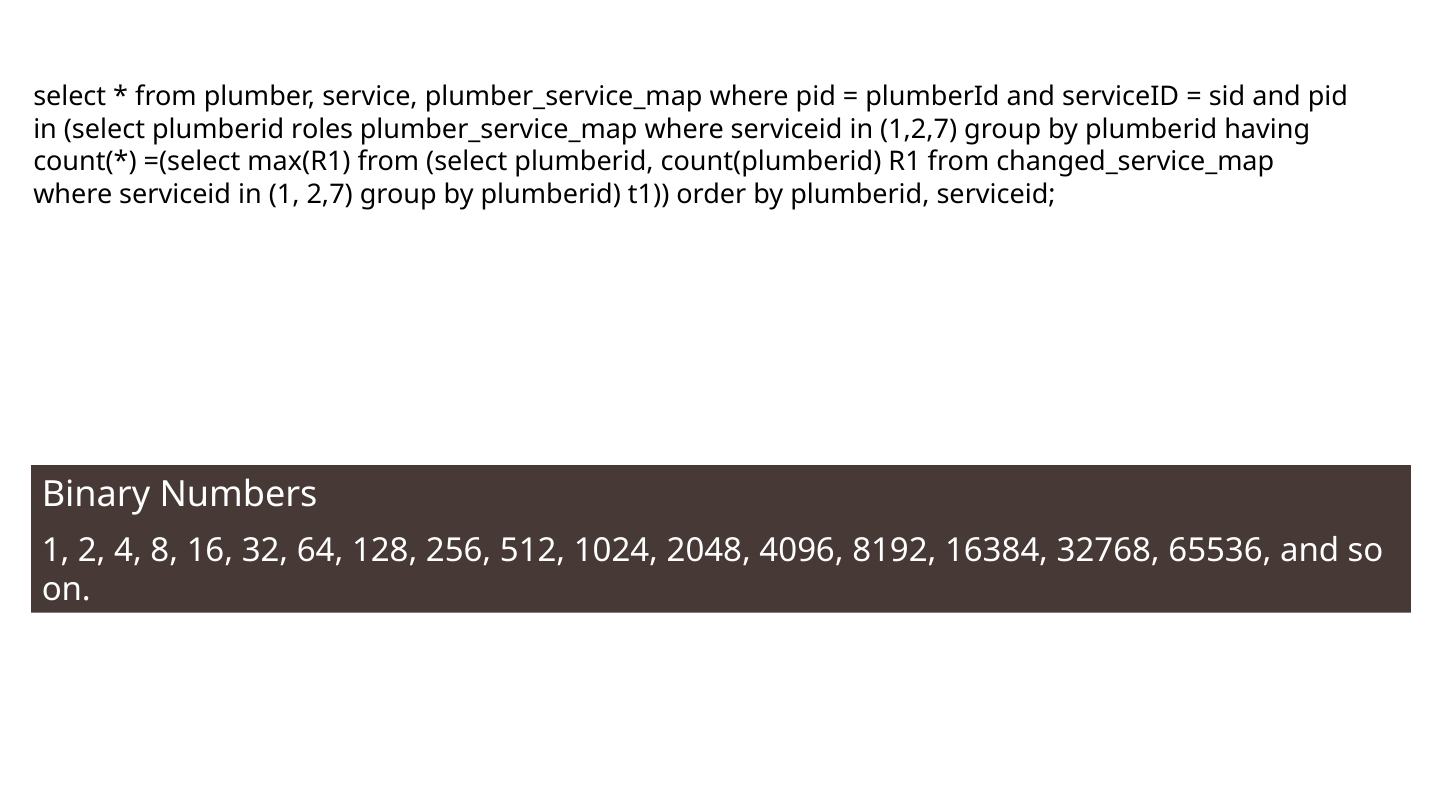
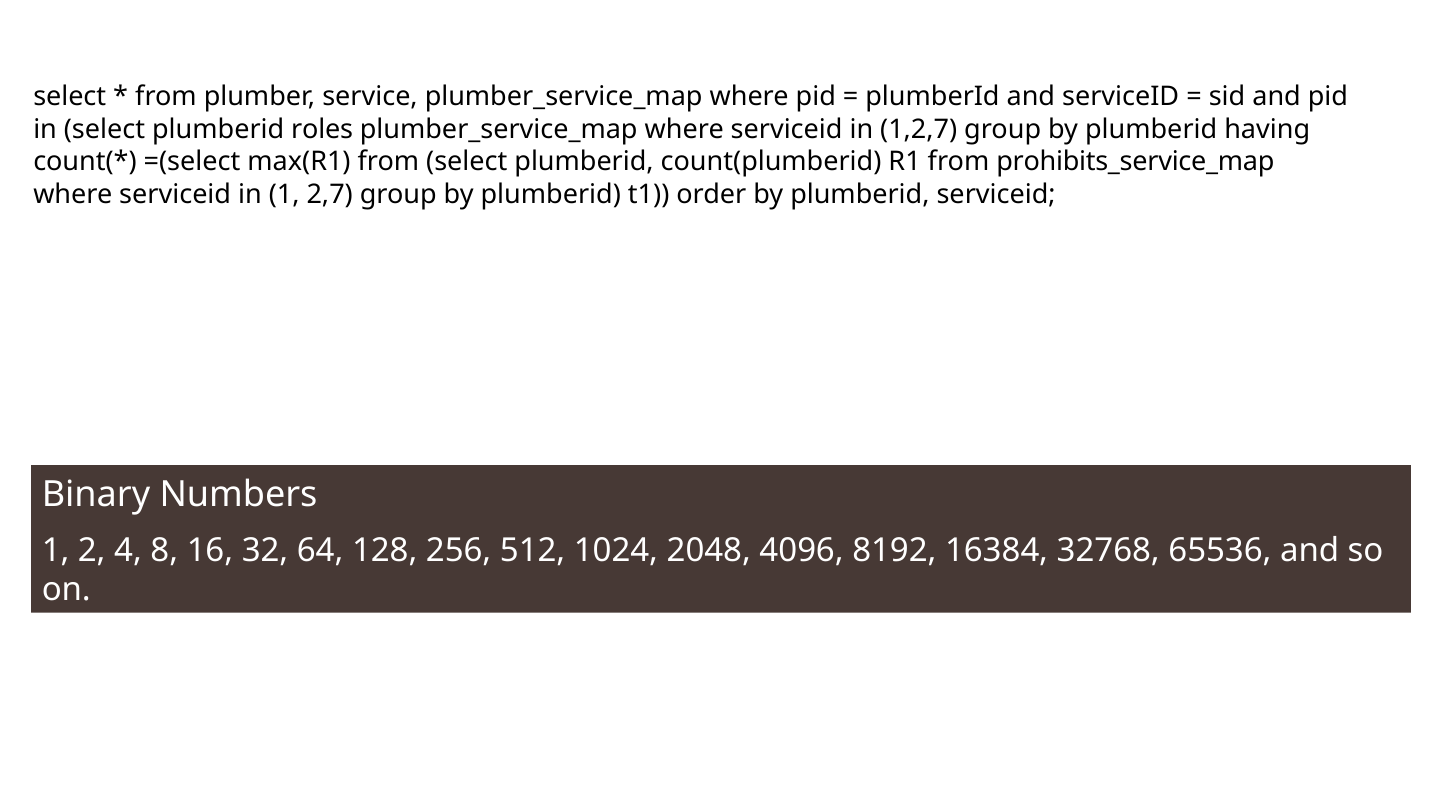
changed_service_map: changed_service_map -> prohibits_service_map (1135, 162)
